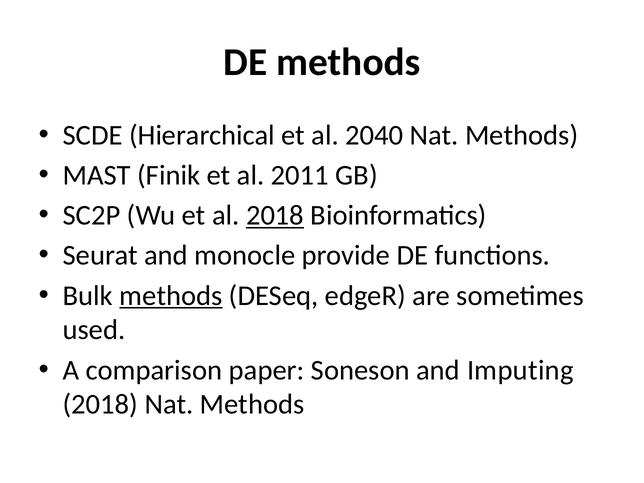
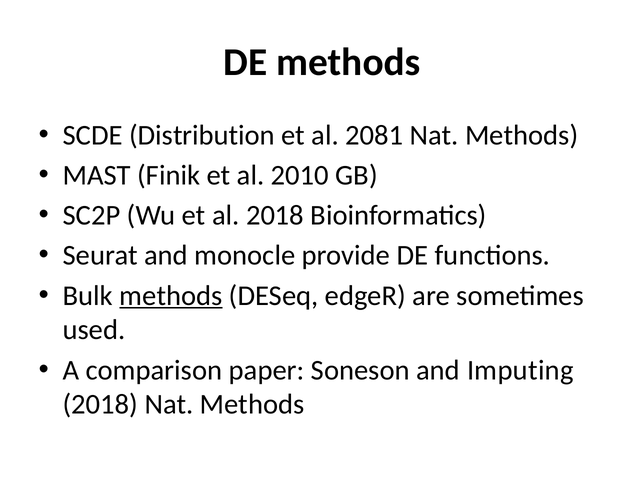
Hierarchical: Hierarchical -> Distribution (202, 135)
2040: 2040 -> 2081 (374, 135)
2011: 2011 -> 2010 (300, 175)
2018 underline: present -> none (275, 215)
